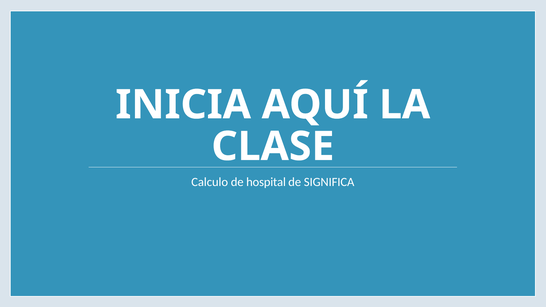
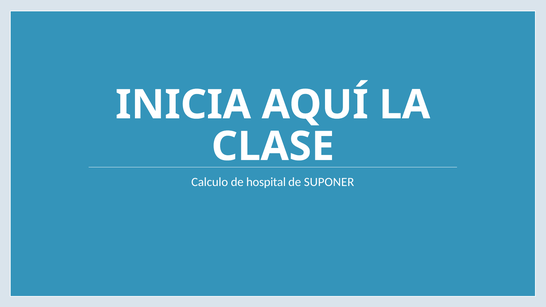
SIGNIFICA: SIGNIFICA -> SUPONER (329, 182)
